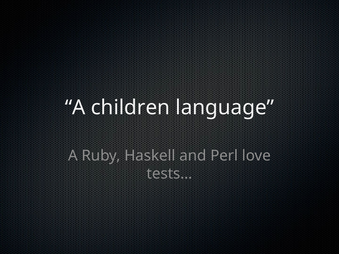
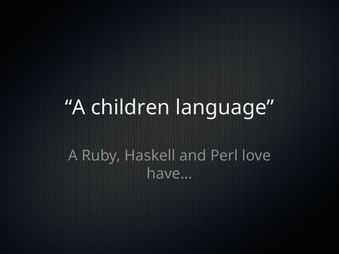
tests…: tests… -> have… (170, 174)
